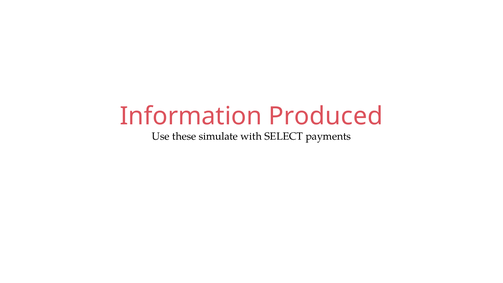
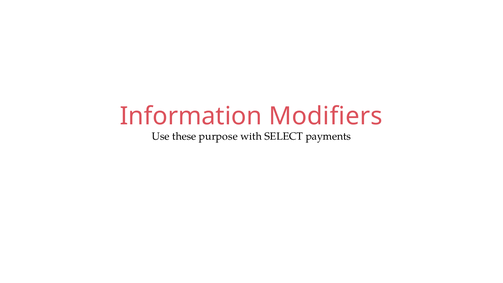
Produced: Produced -> Modifiers (326, 116)
simulate: simulate -> purpose (218, 137)
